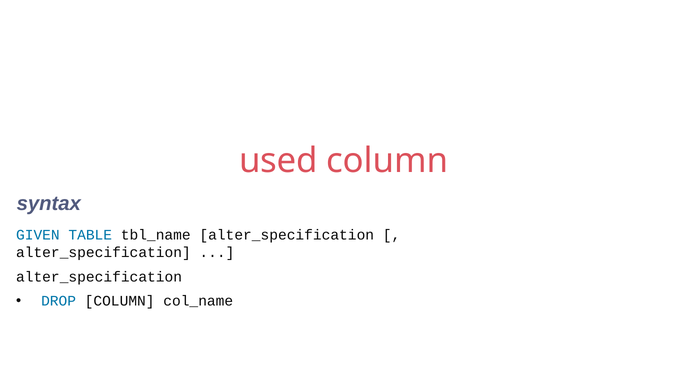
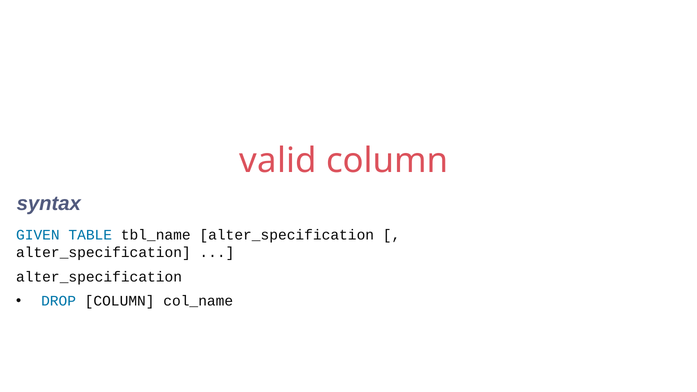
used: used -> valid (278, 161)
